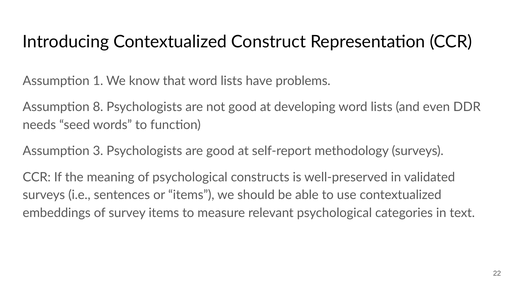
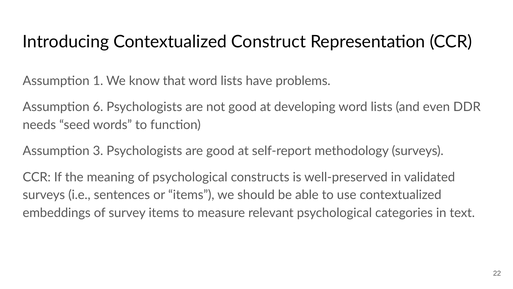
8: 8 -> 6 (98, 107)
